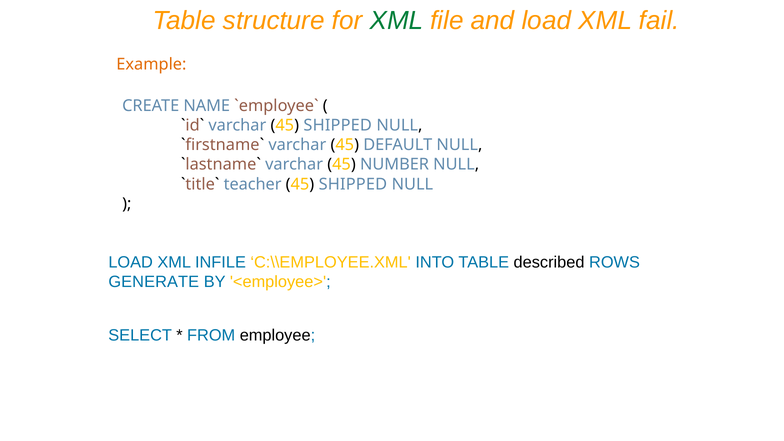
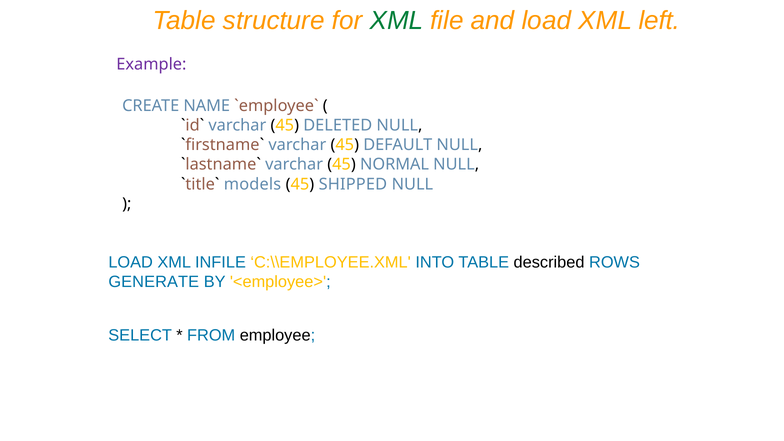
fail: fail -> left (659, 20)
Example colour: orange -> purple (151, 64)
varchar 45 SHIPPED: SHIPPED -> DELETED (338, 125)
NUMBER: NUMBER -> NORMAL (395, 165)
teacher: teacher -> models (252, 184)
